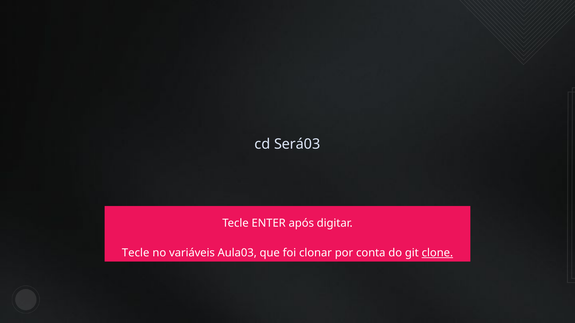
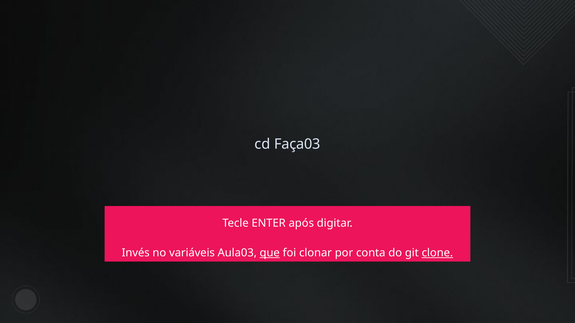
Será03: Será03 -> Faça03 (297, 144)
Tecle: Tecle -> Invés (136, 253)
que underline: none -> present (270, 253)
